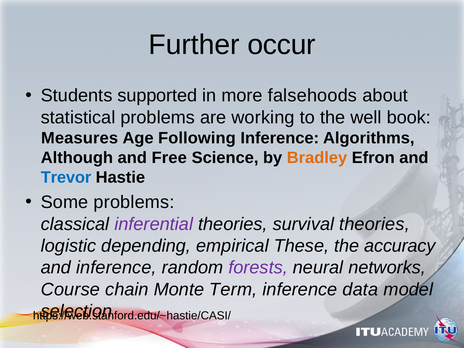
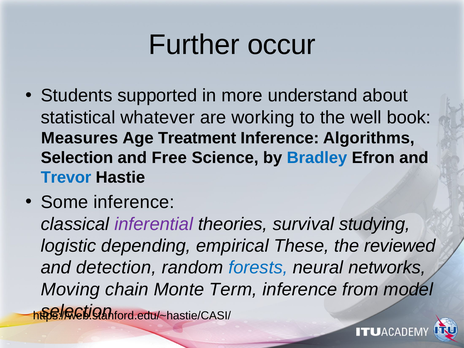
falsehoods: falsehoods -> understand (313, 96)
statistical problems: problems -> whatever (158, 117)
Following: Following -> Treatment (197, 138)
Although: Although -> Selection (77, 158)
Bradley colour: orange -> blue (317, 158)
Some problems: problems -> inference (134, 202)
survival theories: theories -> studying (375, 224)
accuracy: accuracy -> reviewed (400, 246)
and inference: inference -> detection (116, 268)
forests colour: purple -> blue (258, 268)
Course: Course -> Moving (70, 289)
data: data -> from (360, 289)
